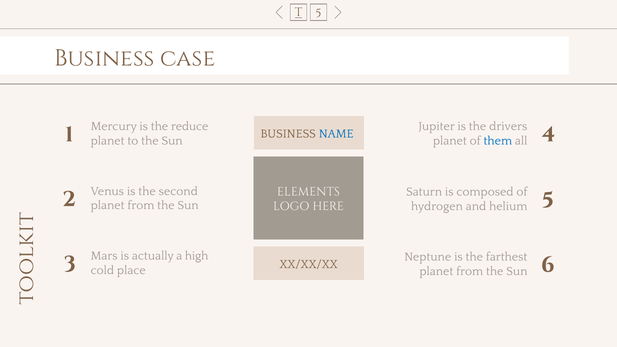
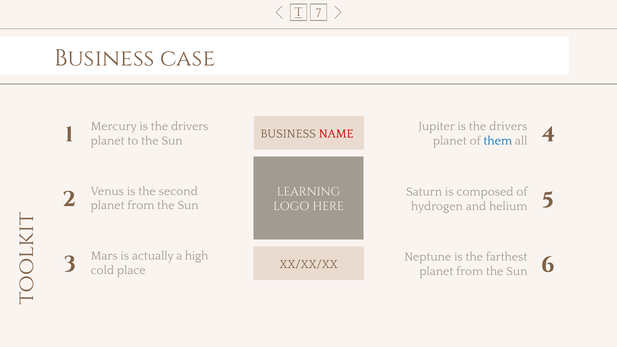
T 5: 5 -> 7 (318, 13)
Mercury is the reduce: reduce -> drivers (190, 126)
NAME colour: blue -> red (336, 134)
ELEMENTS: ELEMENTS -> LEARNING (309, 192)
